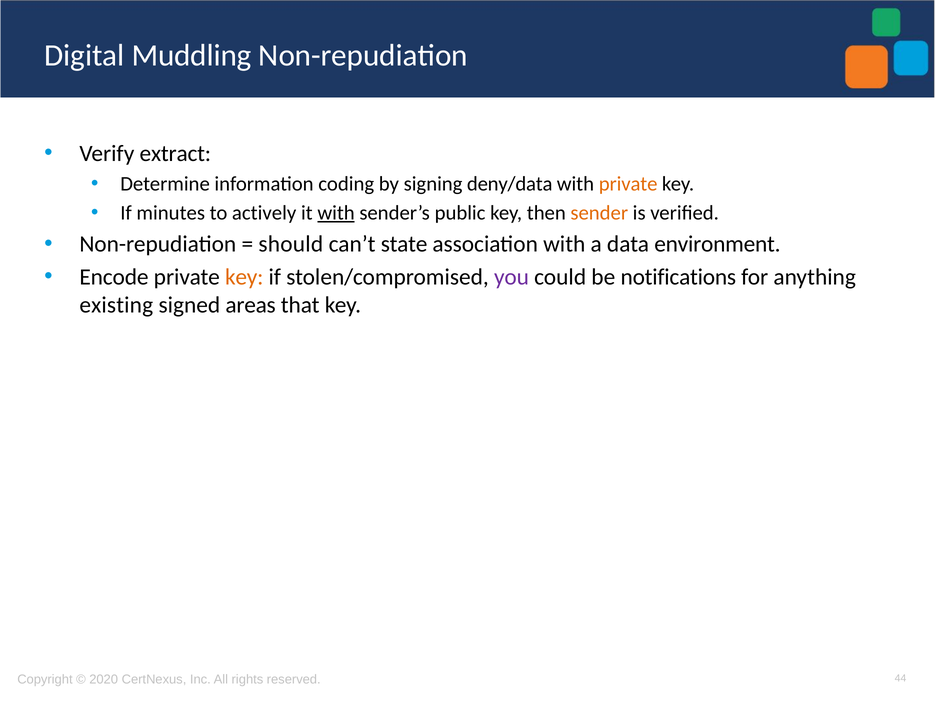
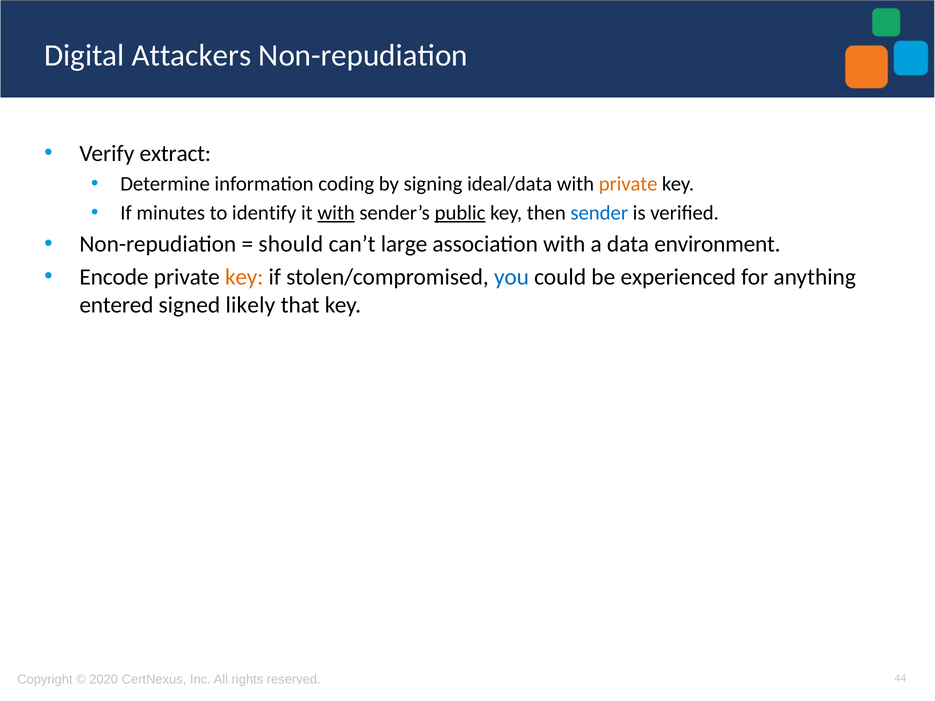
Muddling: Muddling -> Attackers (191, 56)
deny/data: deny/data -> ideal/data (510, 184)
actively: actively -> identify (264, 213)
public underline: none -> present (460, 213)
sender colour: orange -> blue (599, 213)
state: state -> large (404, 244)
you colour: purple -> blue (511, 277)
notifications: notifications -> experienced (678, 277)
existing: existing -> entered (116, 305)
areas: areas -> likely (250, 305)
